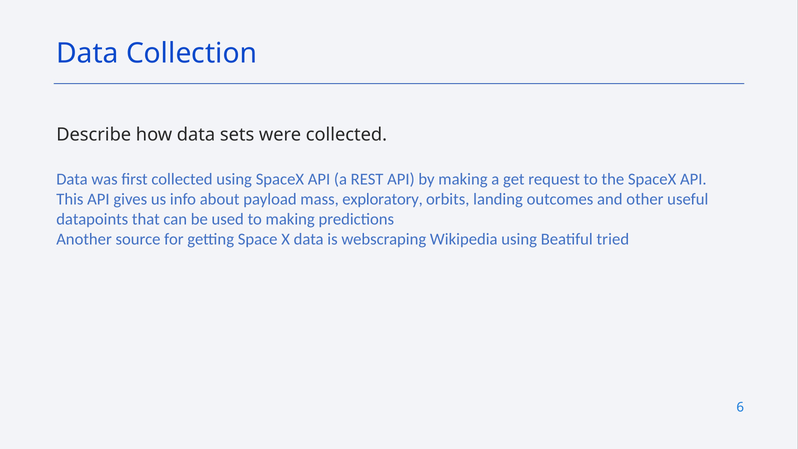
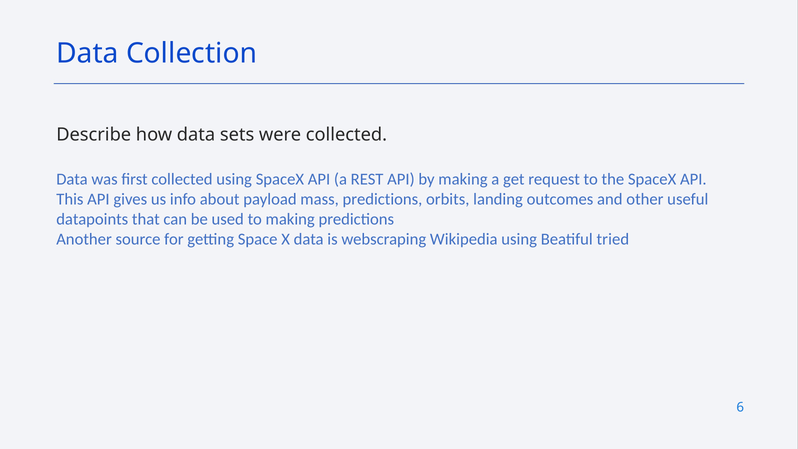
mass exploratory: exploratory -> predictions (382, 199)
